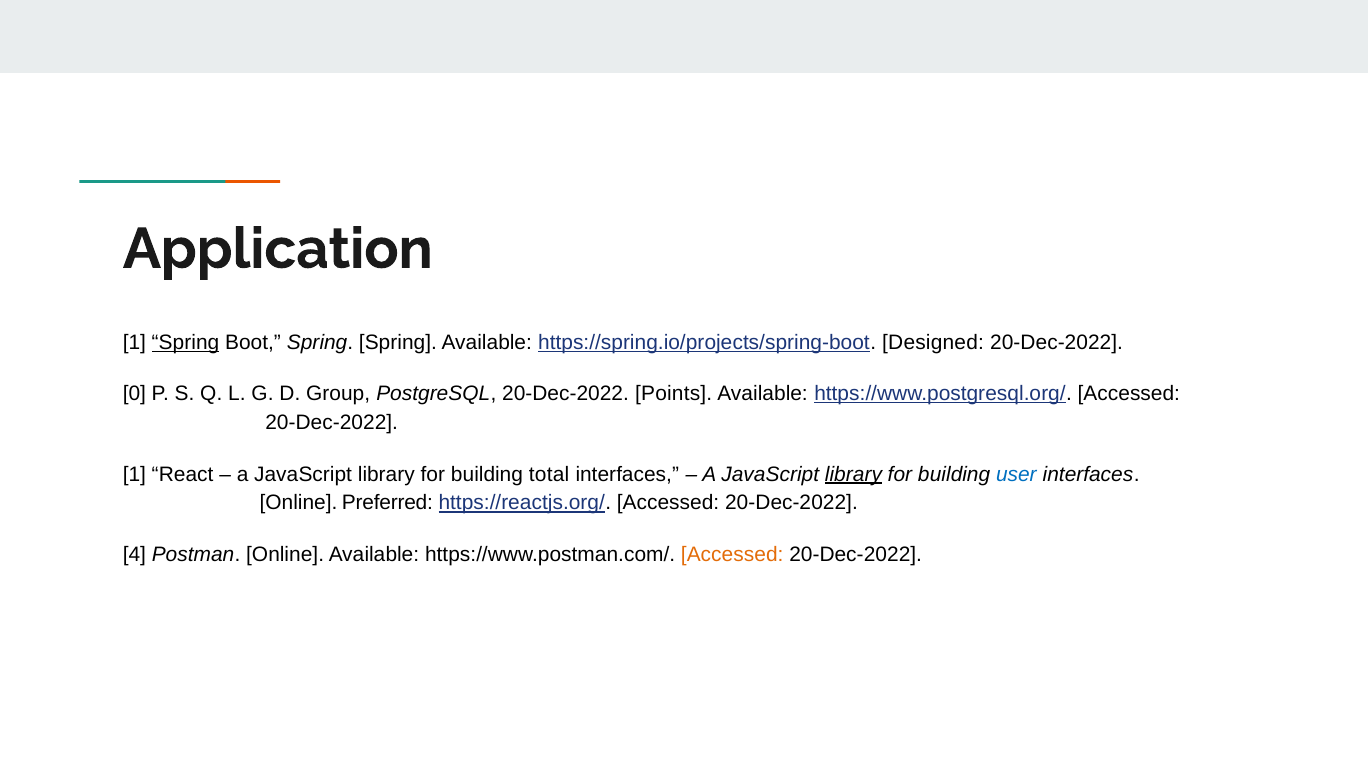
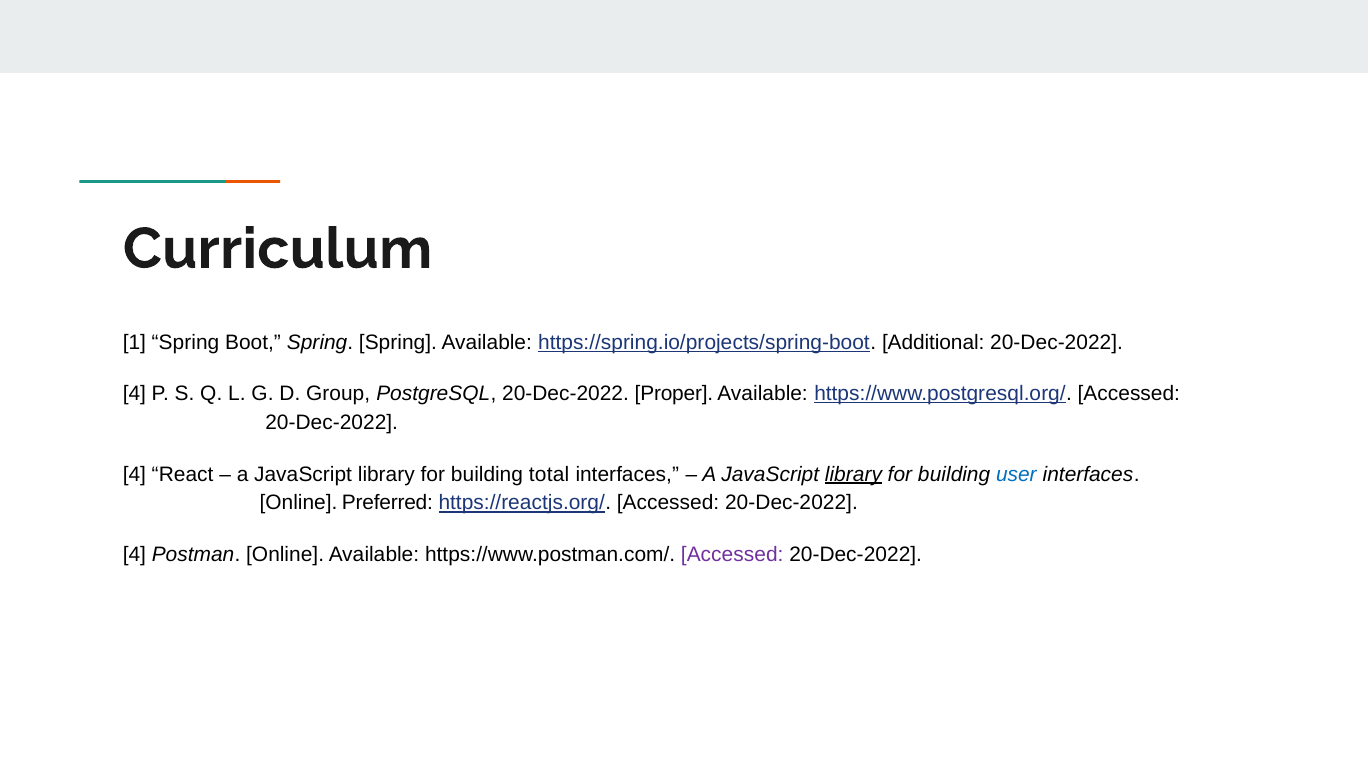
Application: Application -> Curriculum (277, 249)
Spring underline: present -> none (185, 342)
Designed: Designed -> Additional (933, 342)
0: 0 -> 4 (134, 394)
Points: Points -> Proper (674, 394)
1: 1 -> 4 (134, 474)
Accessed colour: orange -> purple (732, 555)
